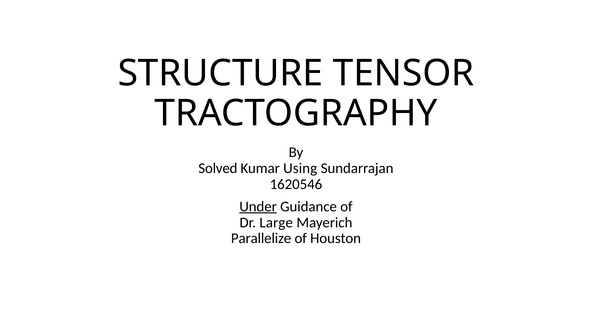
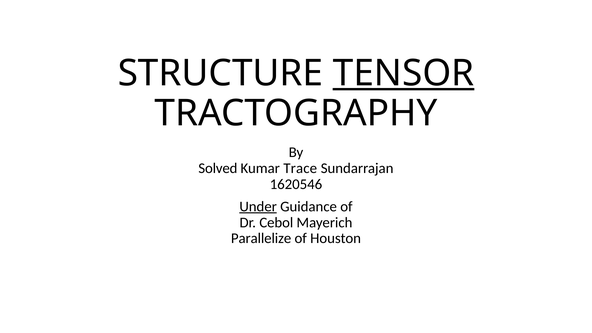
TENSOR underline: none -> present (404, 73)
Using: Using -> Trace (300, 168)
Large: Large -> Cebol (276, 222)
